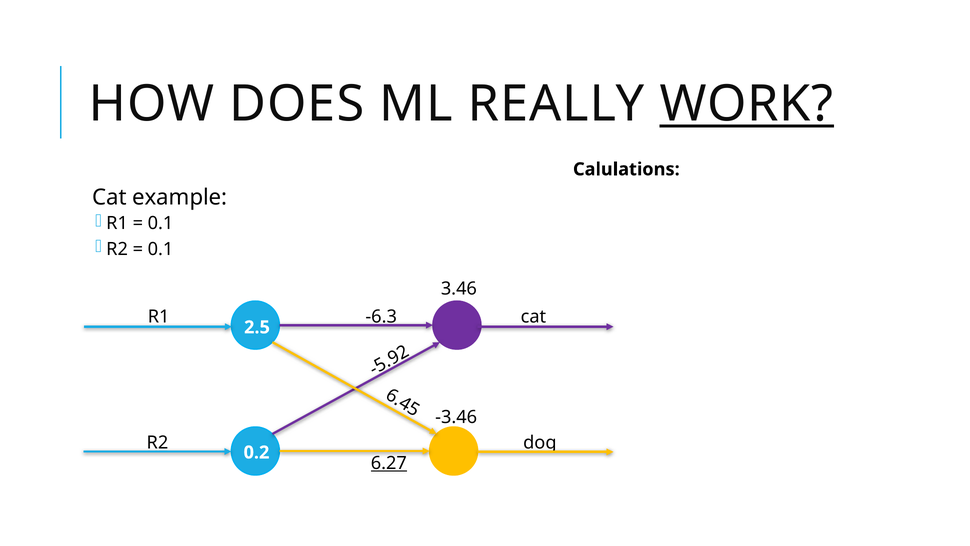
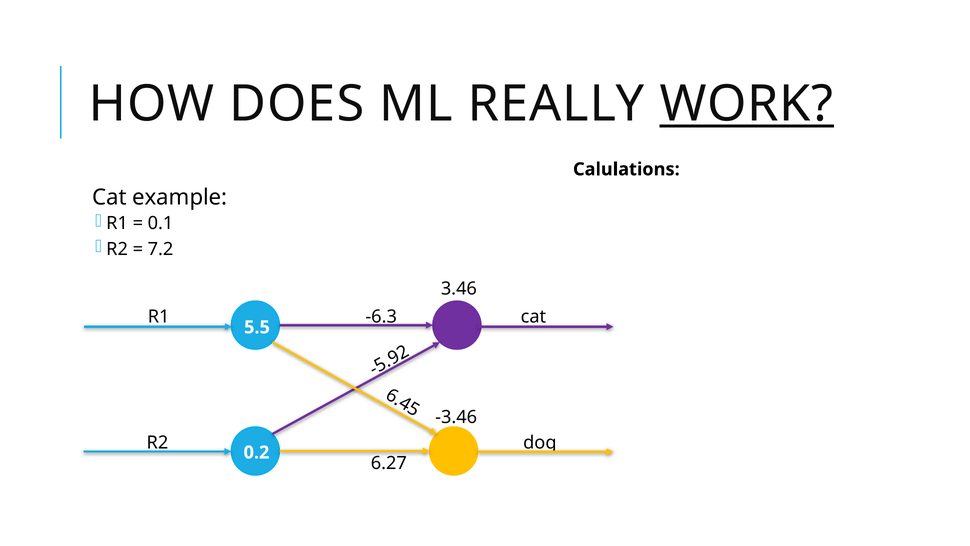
0.1: 0.1 -> 7.2 (161, 249)
2.5: 2.5 -> 5.5 (257, 327)
6.27 underline: present -> none (389, 463)
